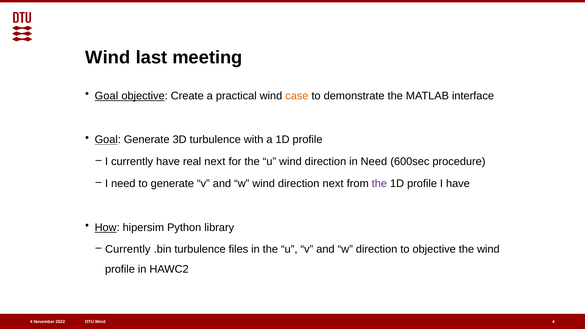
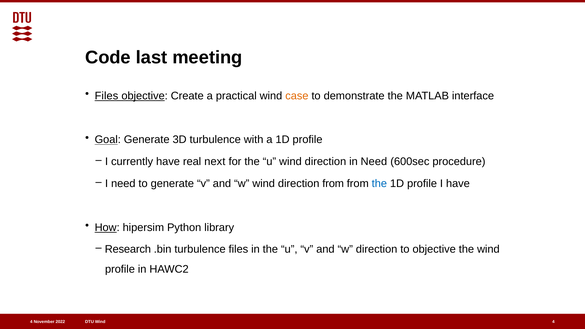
Wind: Wind -> Code (108, 57)
Goal: Goal -> Files (106, 96)
direction next: next -> from (333, 184)
the colour: purple -> blue (379, 184)
Currently: Currently -> Research (128, 249)
